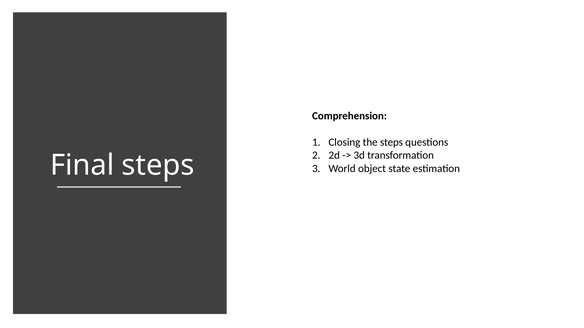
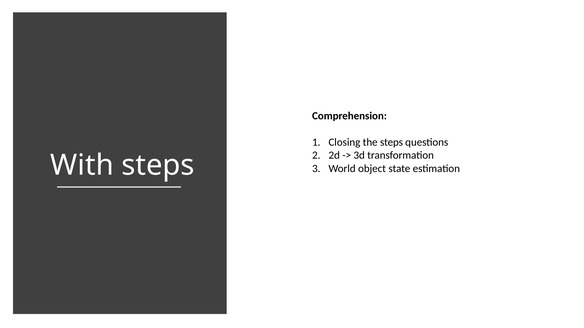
Final: Final -> With (82, 165)
